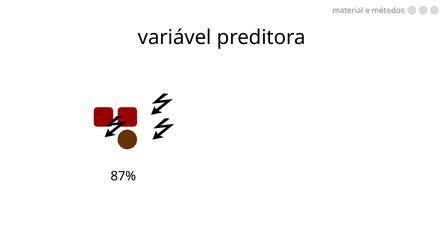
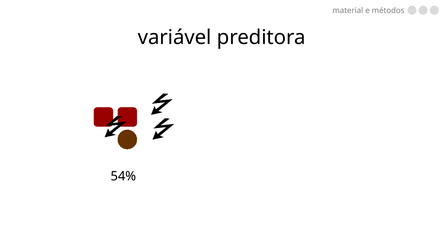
87%: 87% -> 54% (123, 176)
